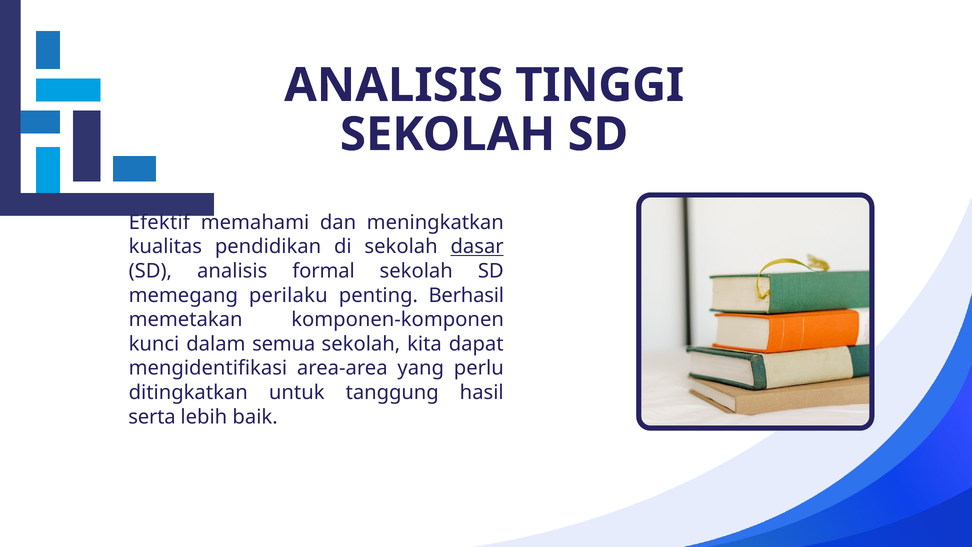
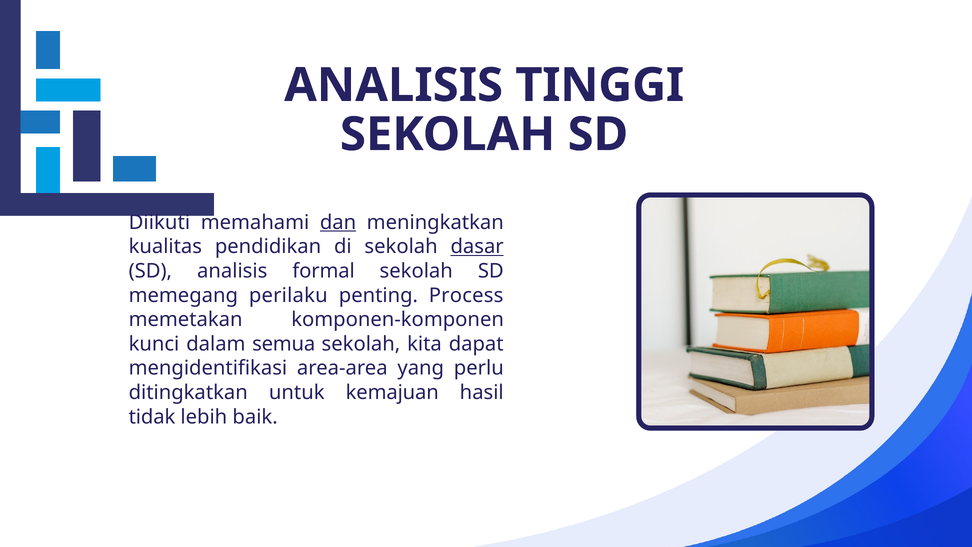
Efektif: Efektif -> Diikuti (159, 222)
dan underline: none -> present (338, 222)
Berhasil: Berhasil -> Process (466, 295)
tanggung: tanggung -> kemajuan (392, 392)
serta: serta -> tidak (152, 417)
